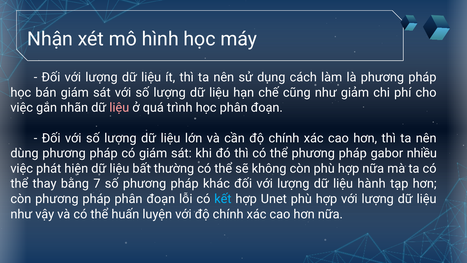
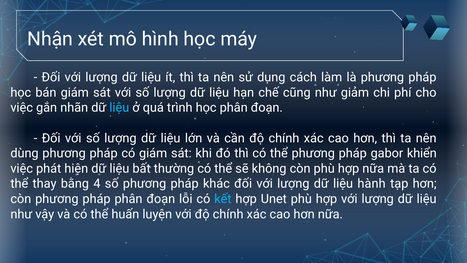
liệu colour: pink -> light blue (119, 108)
nhiều: nhiều -> khiển (422, 153)
7: 7 -> 4 (97, 184)
